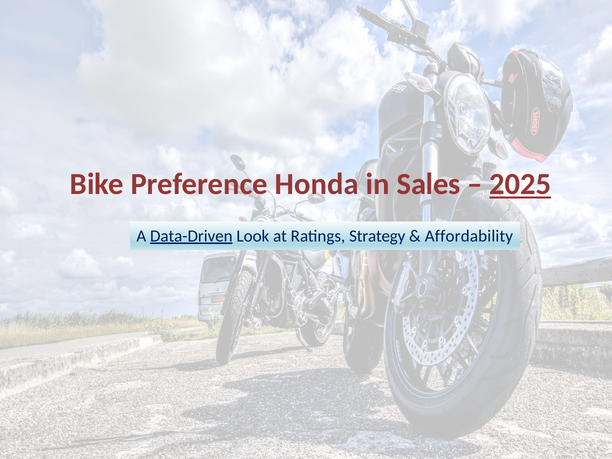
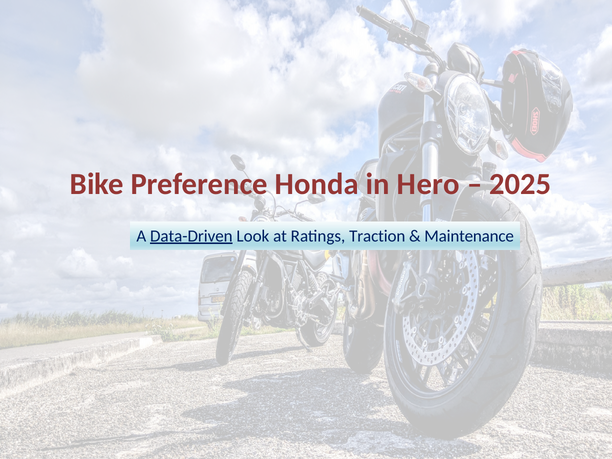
Sales: Sales -> Hero (428, 184)
2025 underline: present -> none (520, 184)
Strategy: Strategy -> Traction (377, 236)
Affordability: Affordability -> Maintenance (469, 236)
